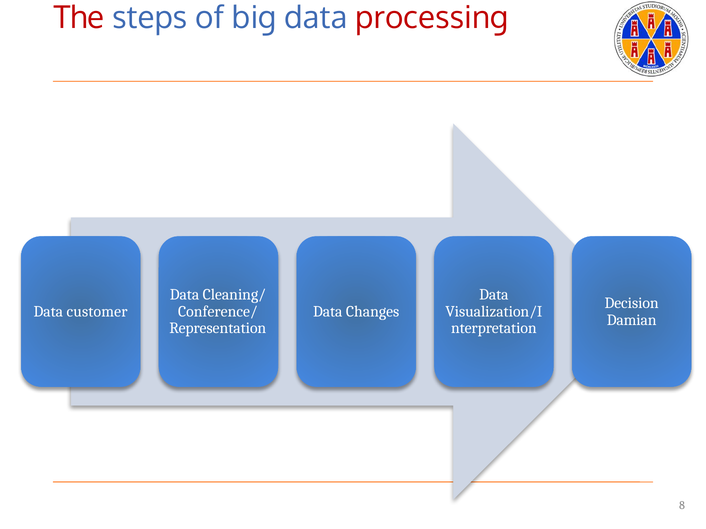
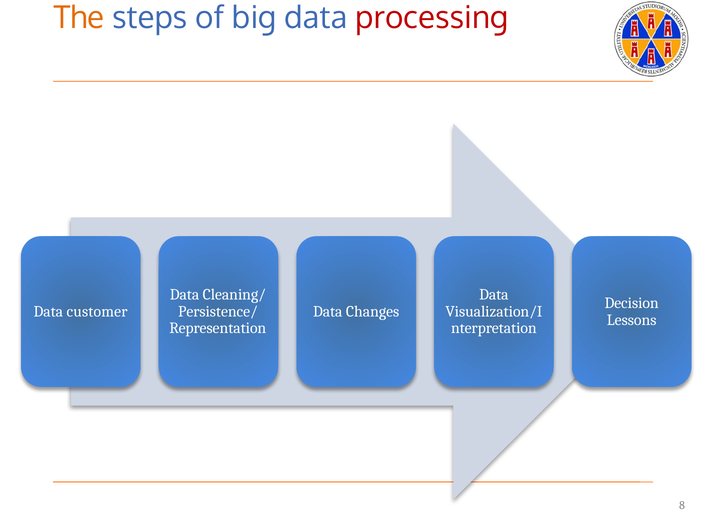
The colour: red -> orange (79, 18)
Conference/: Conference/ -> Persistence/ (218, 312)
Damian: Damian -> Lessons (632, 320)
